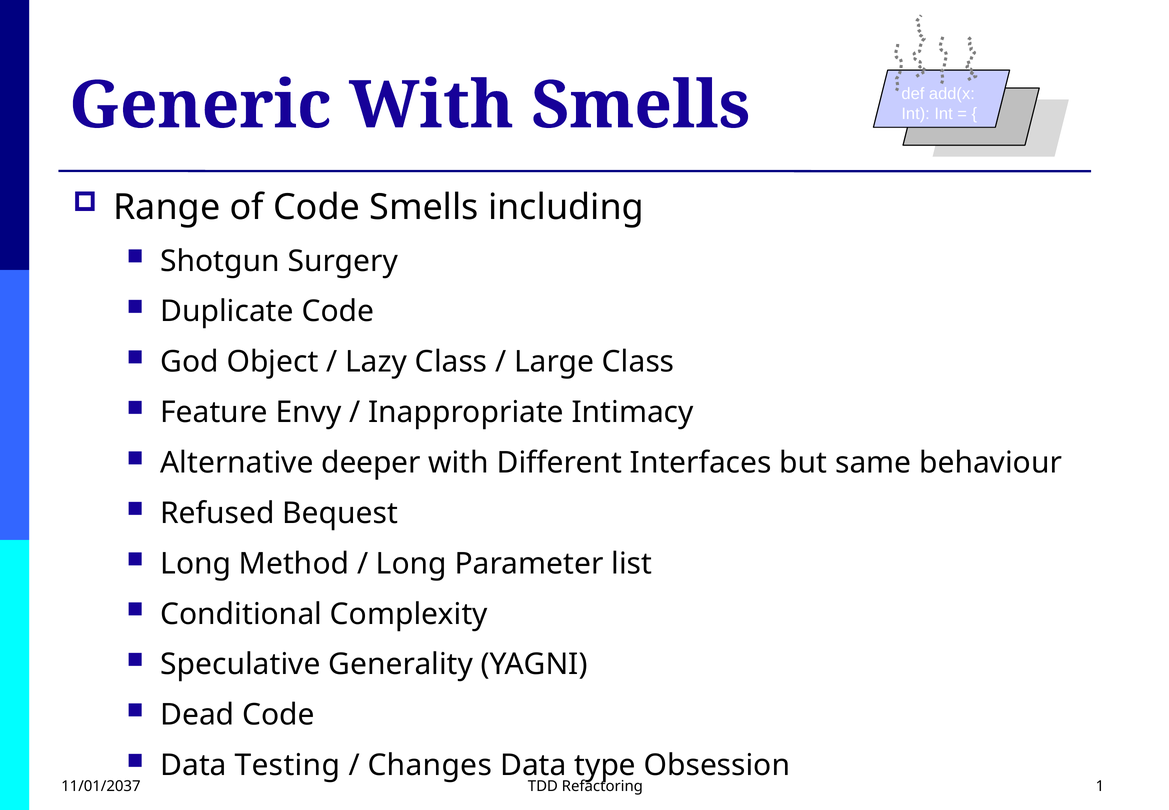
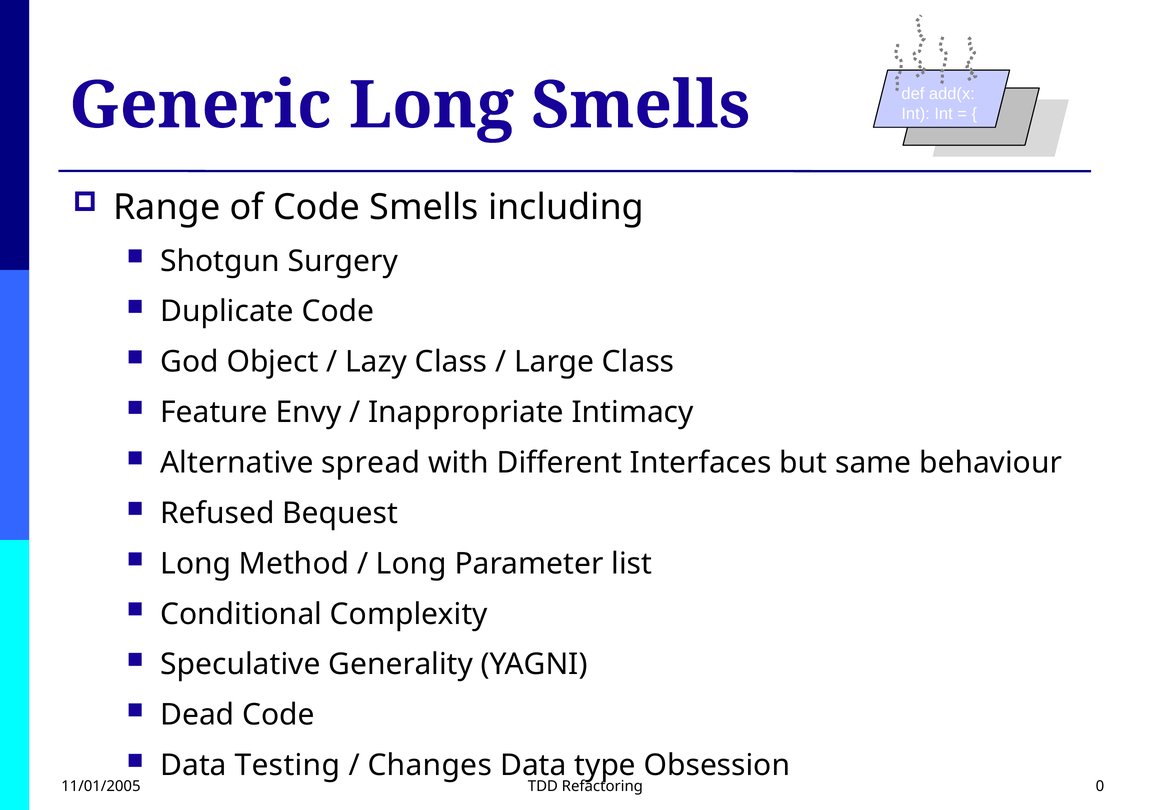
Generic With: With -> Long (431, 105)
deeper: deeper -> spread (371, 462)
11/01/2037: 11/01/2037 -> 11/01/2005 (101, 786)
1: 1 -> 0 (1100, 786)
